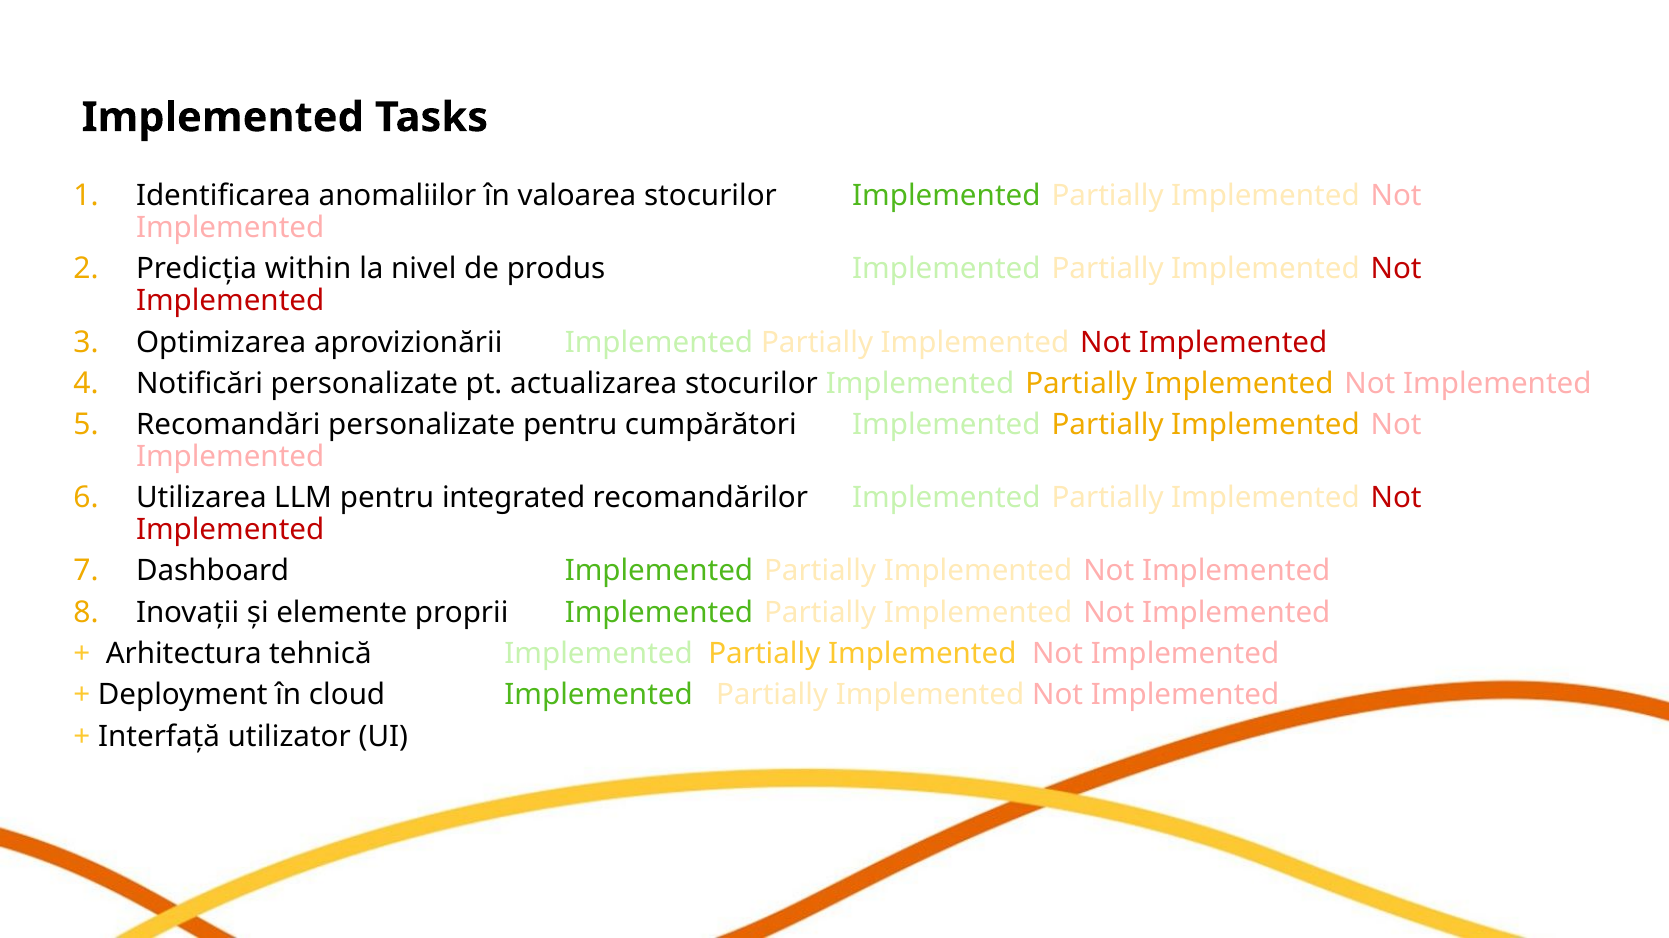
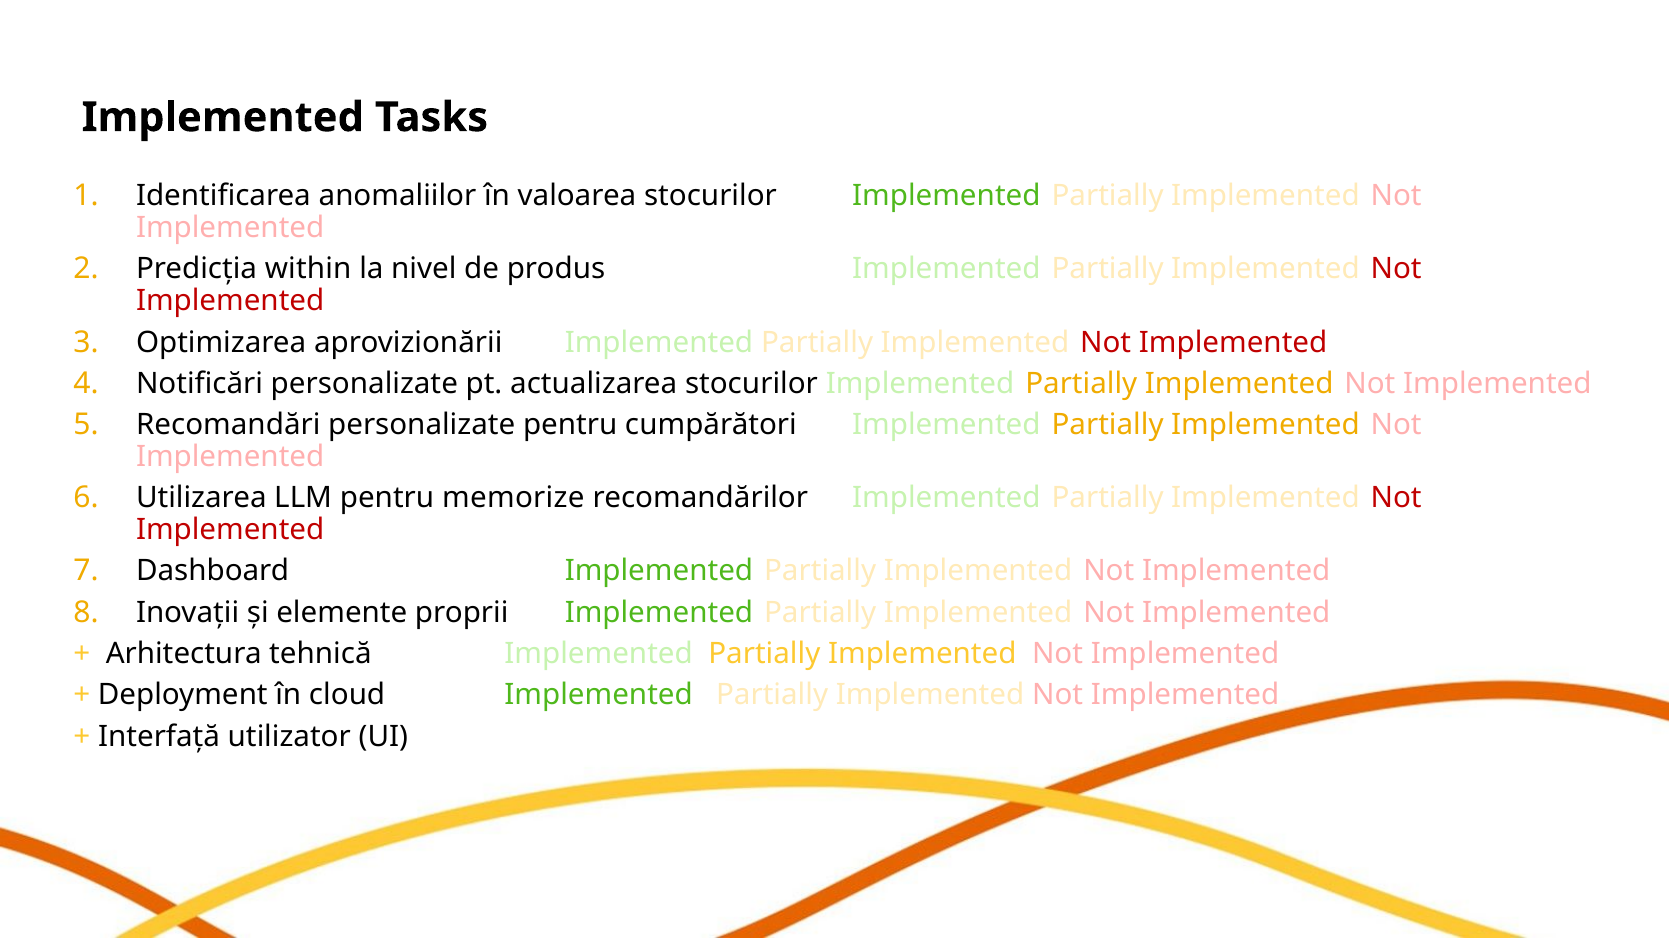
integrated: integrated -> memorize (513, 498)
